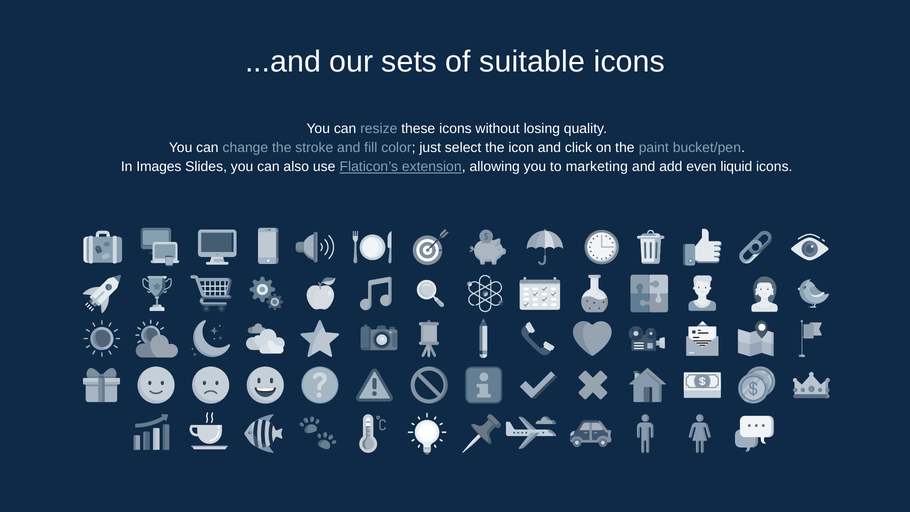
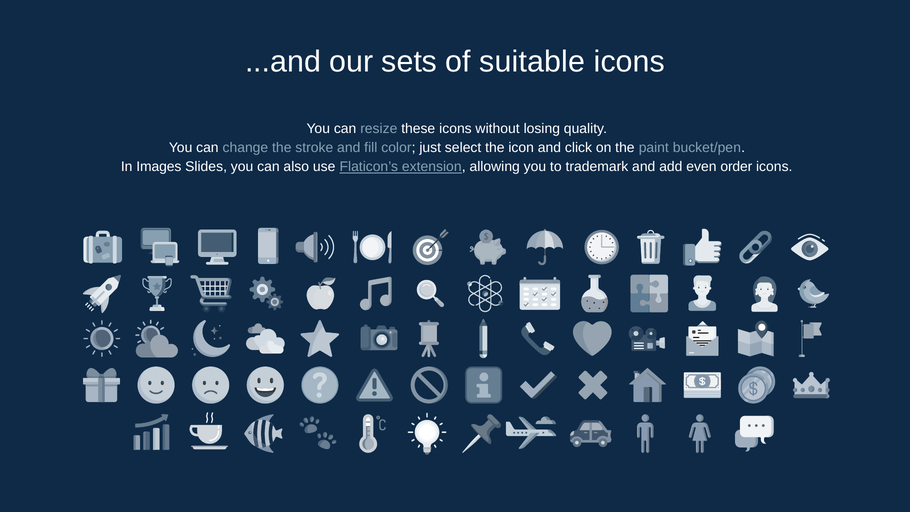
marketing: marketing -> trademark (597, 167)
liquid: liquid -> order (736, 167)
